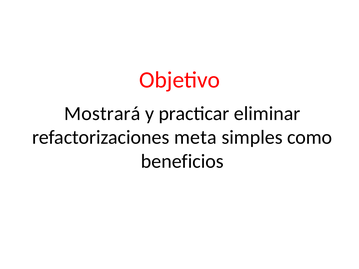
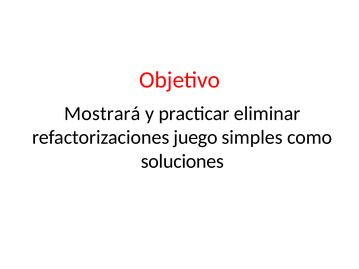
meta: meta -> juego (196, 138)
beneficios: beneficios -> soluciones (182, 161)
